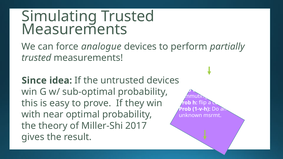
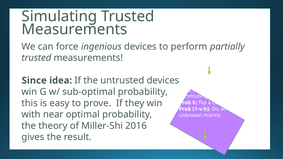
analogue: analogue -> ingenious (101, 47)
2017: 2017 -> 2016 (136, 126)
